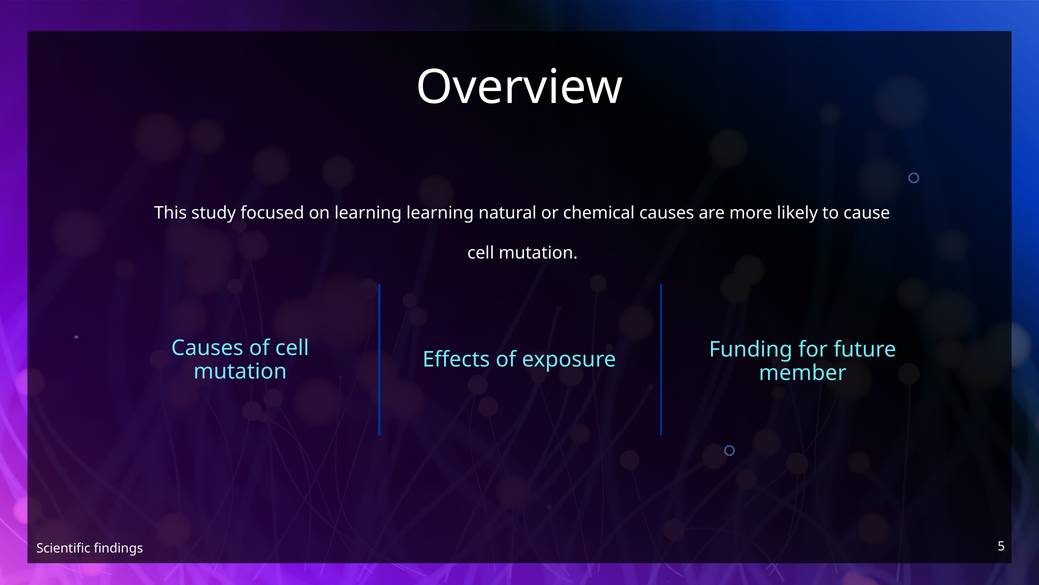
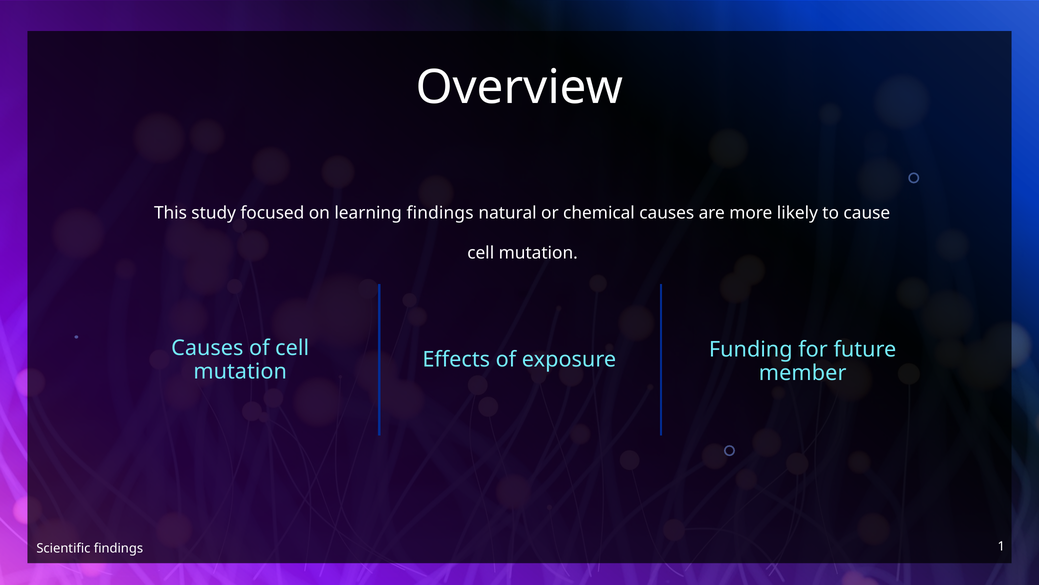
learning learning: learning -> findings (440, 213)
5: 5 -> 1 (1001, 546)
